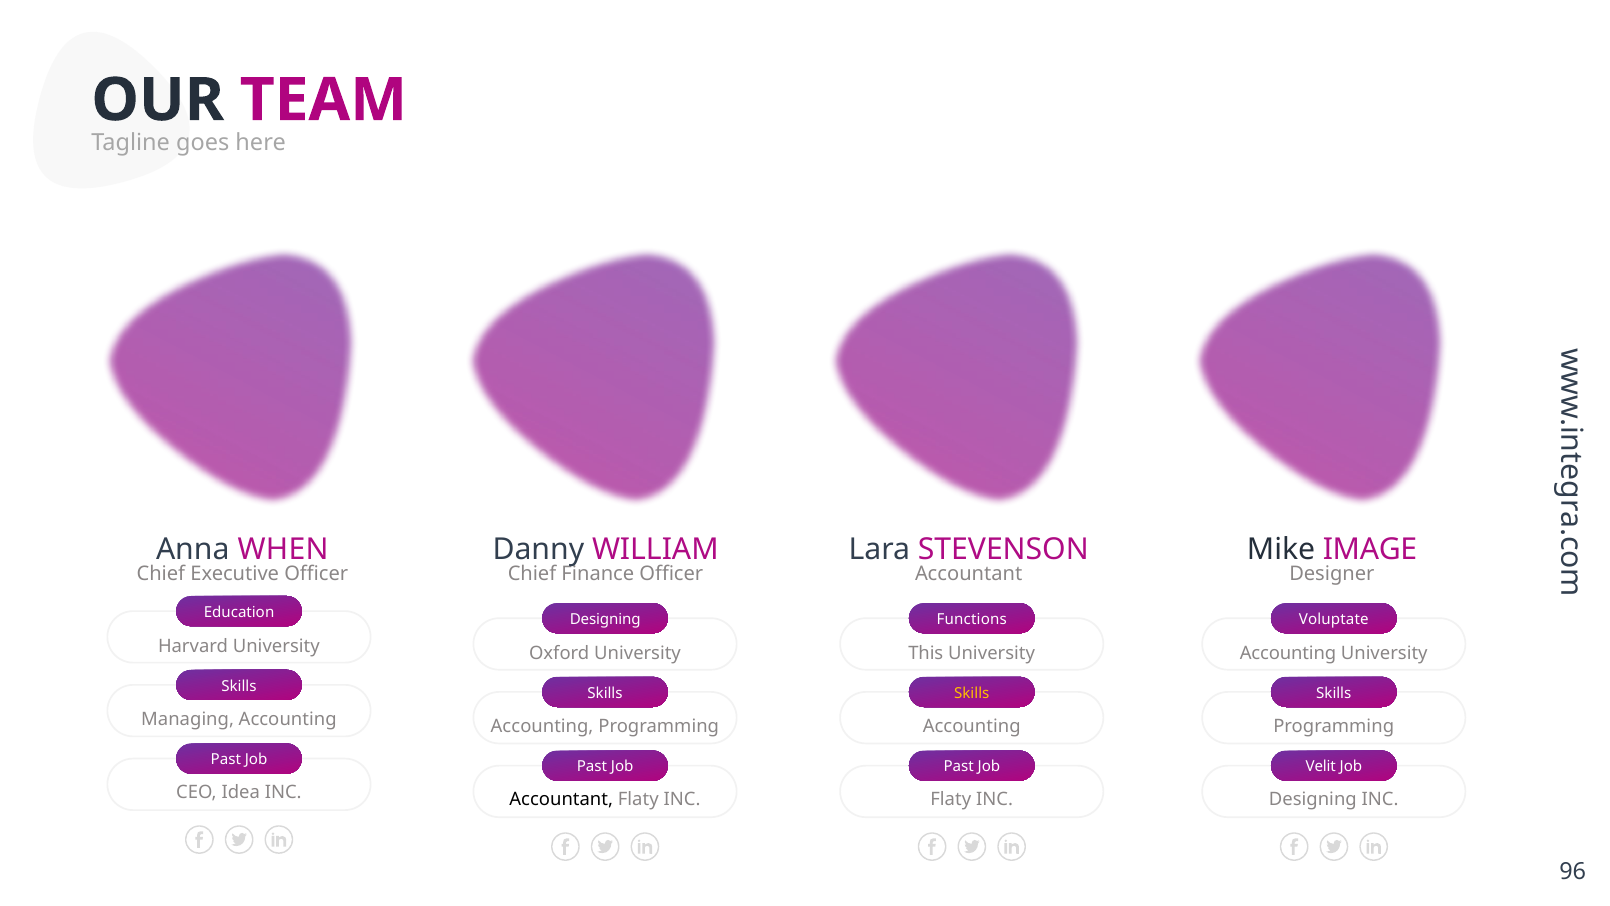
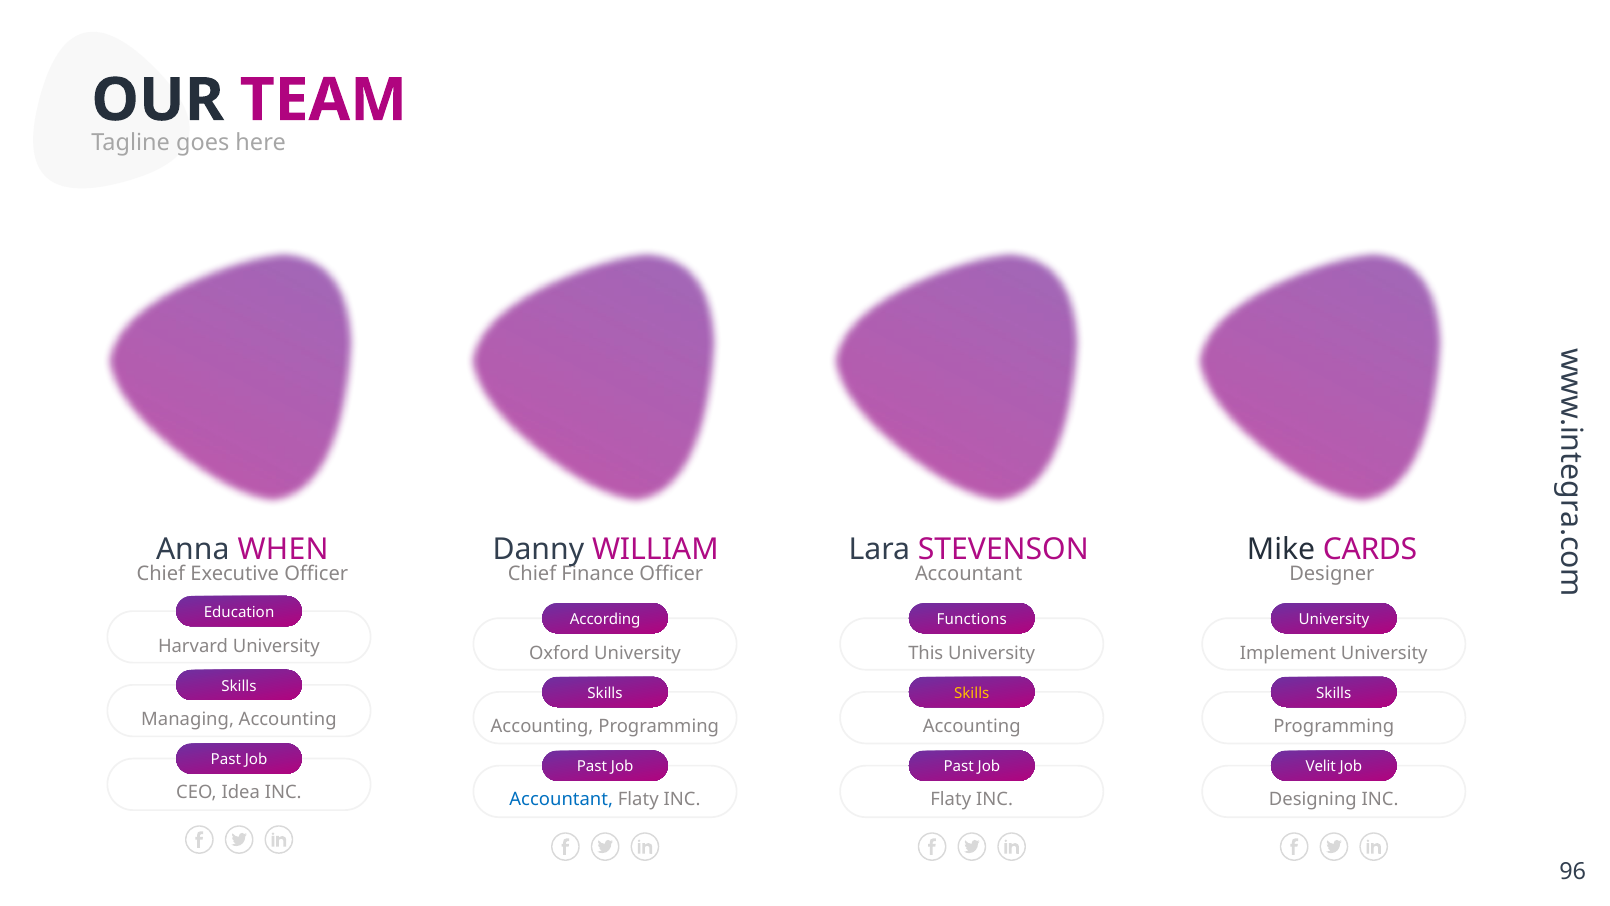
IMAGE: IMAGE -> CARDS (1370, 549)
Designing: Designing -> According (605, 620)
Voluptate: Voluptate -> University (1334, 620)
Accounting: Accounting -> Implement (1288, 653)
Accountant colour: black -> blue (561, 799)
